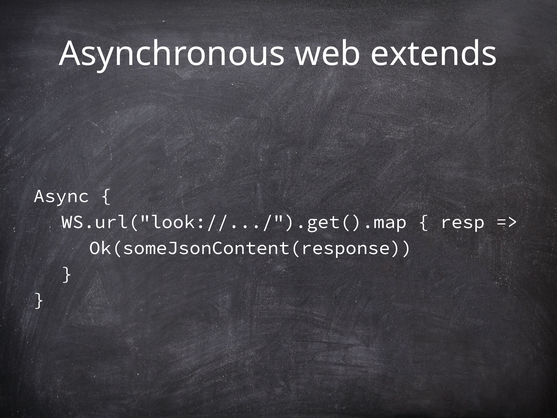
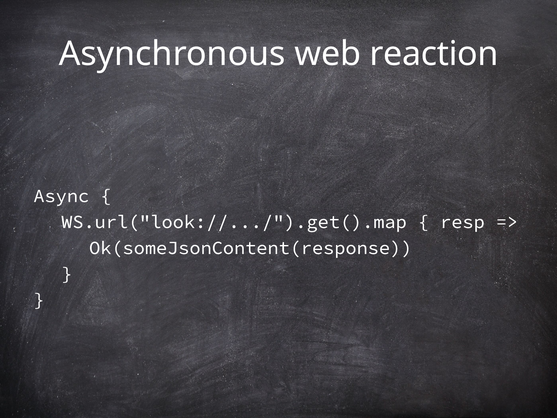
extends: extends -> reaction (434, 54)
